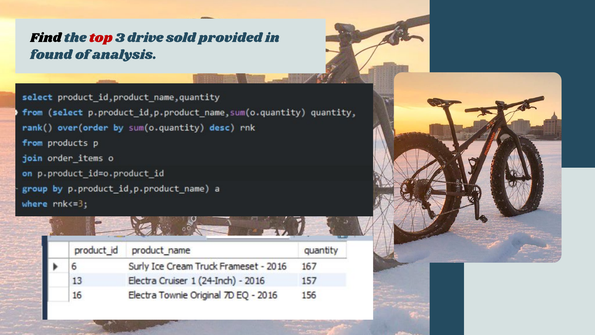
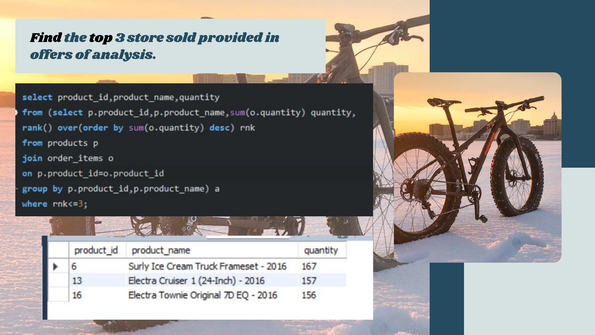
top colour: red -> black (101, 38)
drive: drive -> store (145, 38)
found: found -> offers (51, 55)
